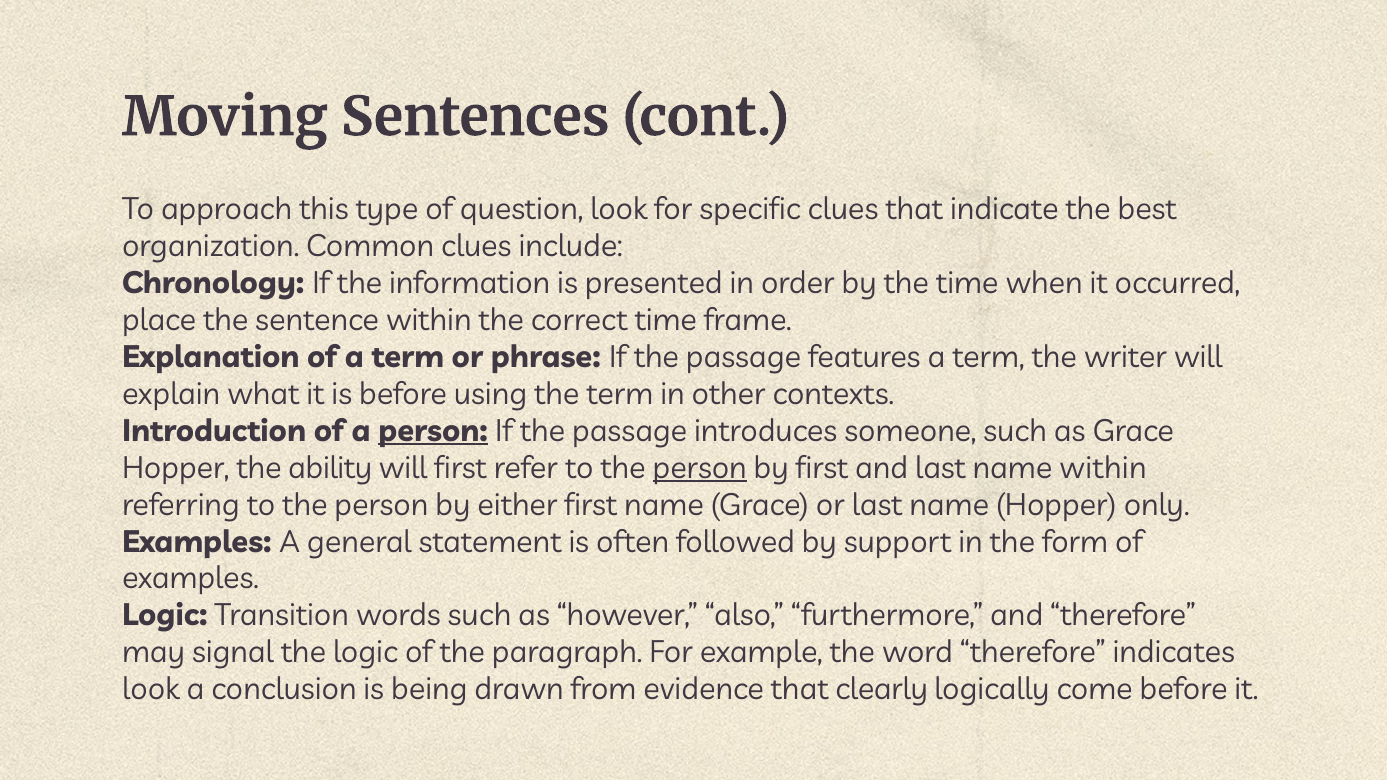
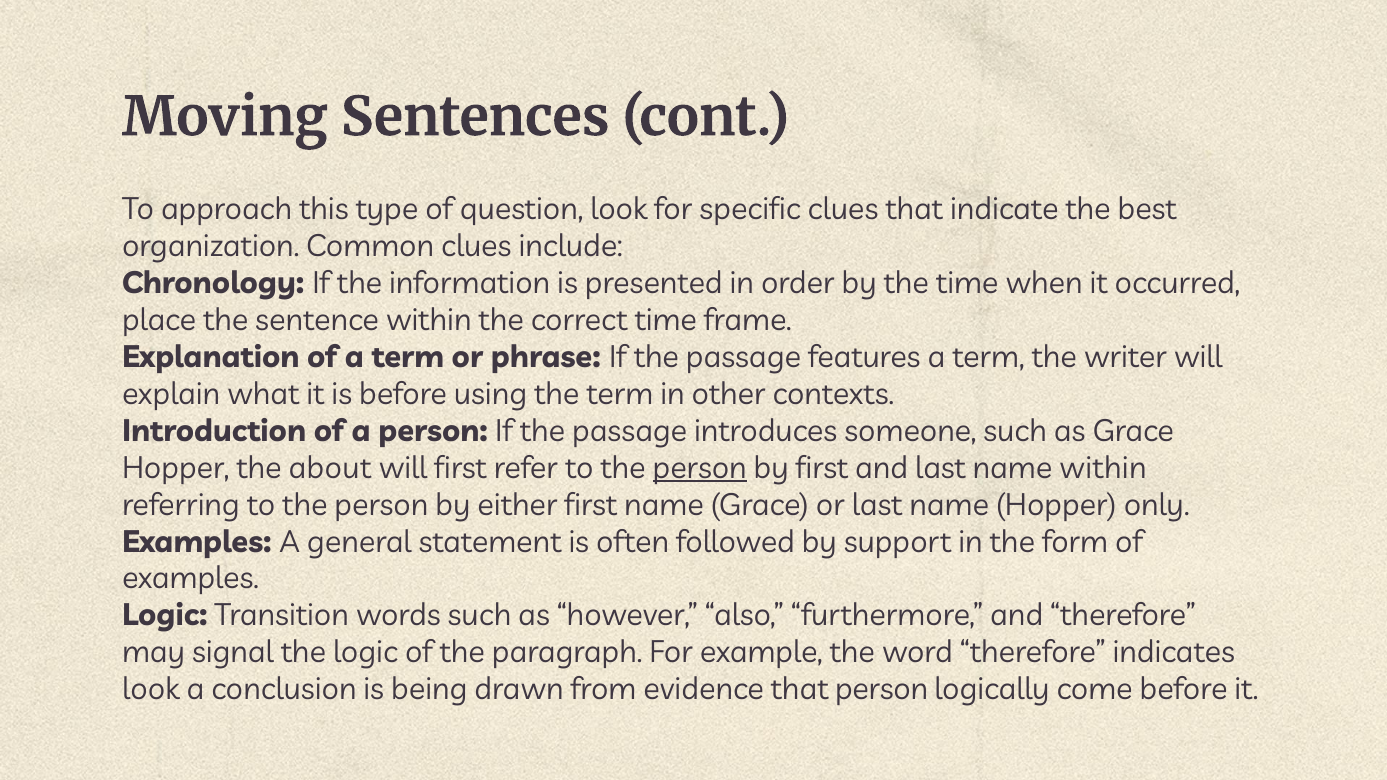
person underline: present -> none (433, 431)
ability: ability -> about (330, 468)
that clearly: clearly -> person (882, 690)
